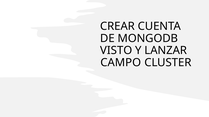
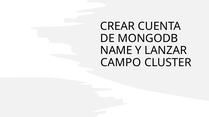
VISTO: VISTO -> NAME (116, 51)
